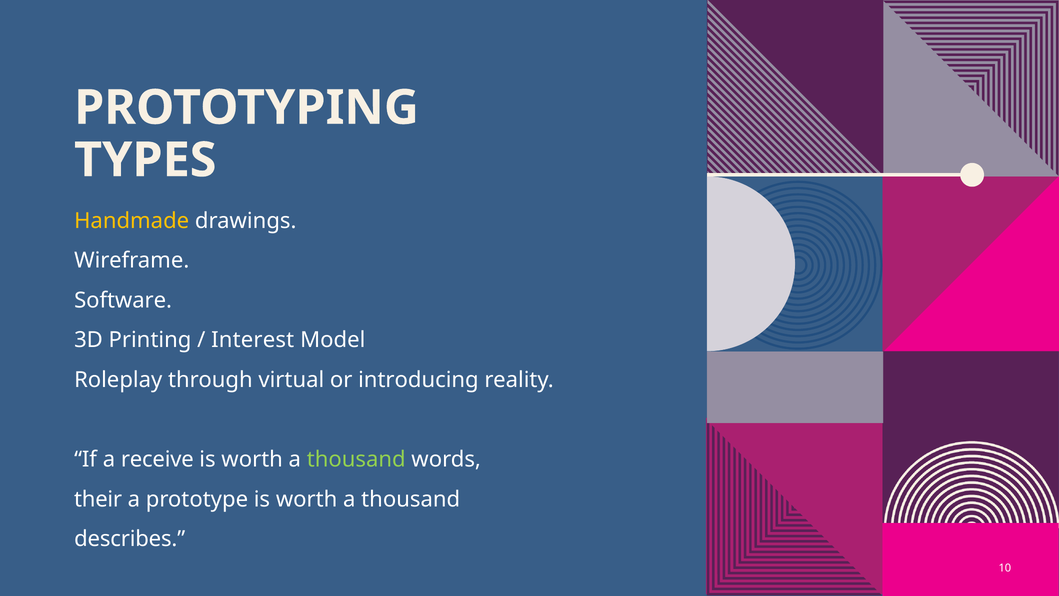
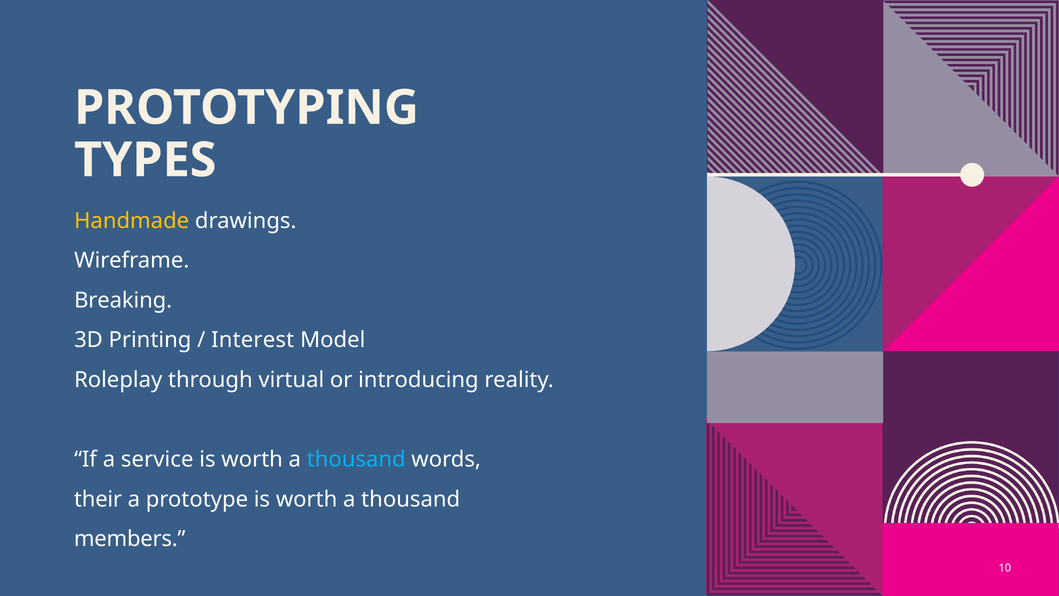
Software: Software -> Breaking (123, 300)
receive: receive -> service (157, 459)
thousand colour: light green -> light blue (356, 459)
describes: describes -> members (130, 539)
